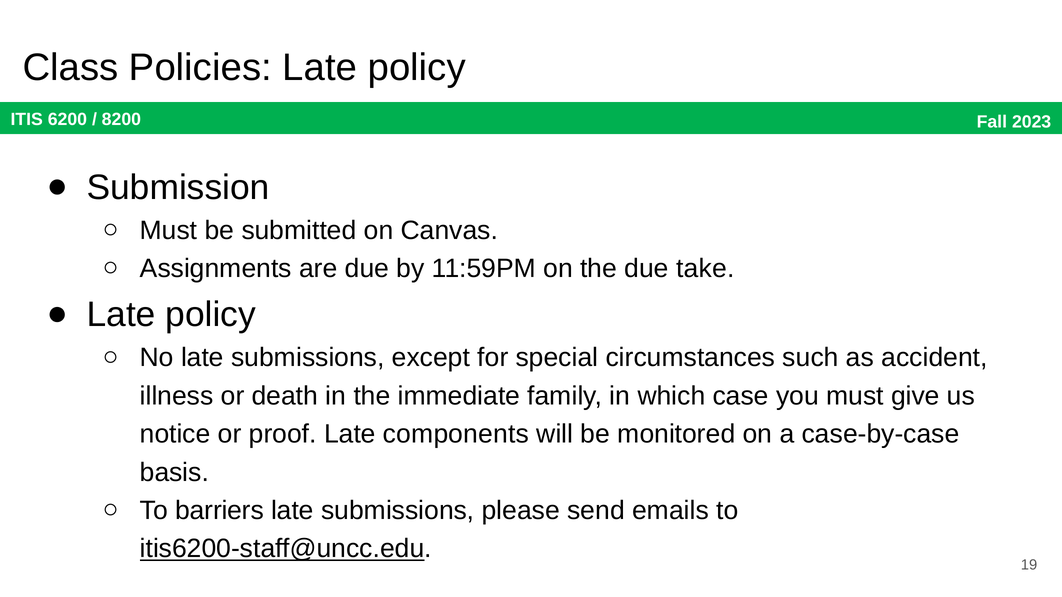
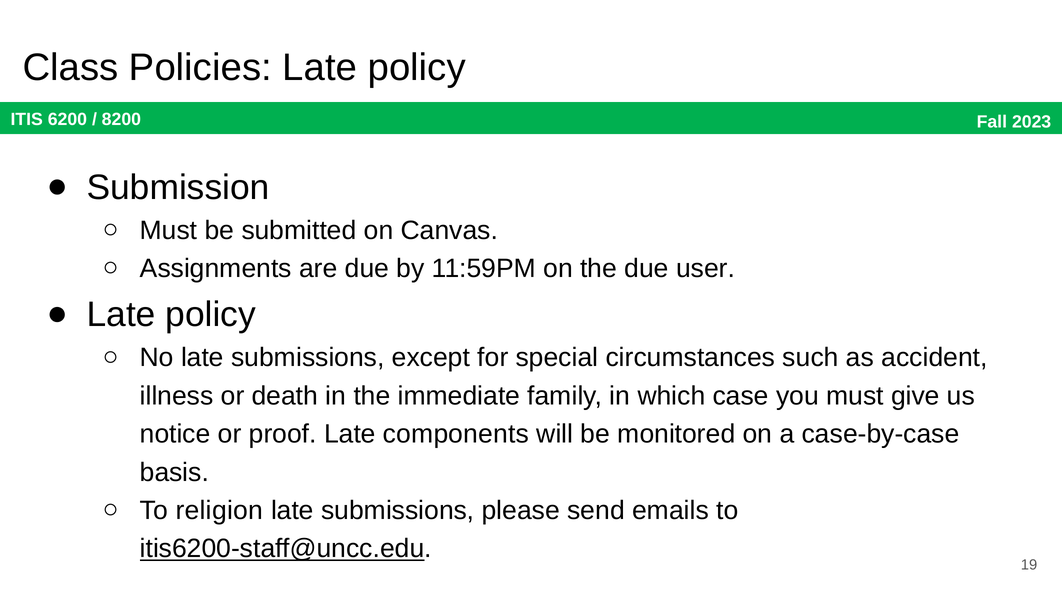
take: take -> user (706, 269)
barriers: barriers -> religion (219, 511)
